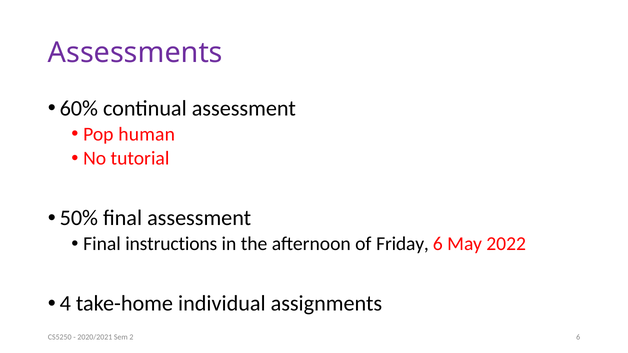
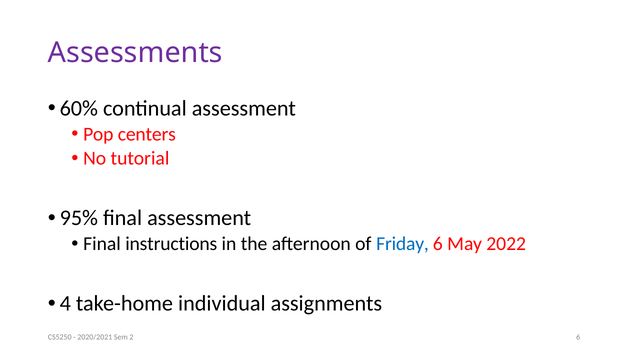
human: human -> centers (147, 134)
50%: 50% -> 95% (79, 218)
Friday colour: black -> blue (403, 244)
